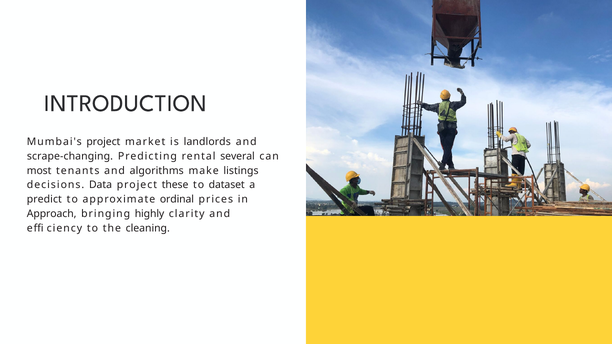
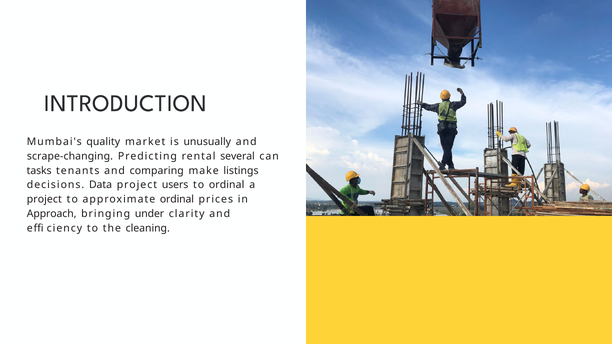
Mumbai's project: project -> quality (103, 142)
landlords: landlords -> unusually (207, 142)
most: most -> tasks (39, 171)
algorithms: algorithms -> comparing (157, 171)
these: these -> users (175, 185)
to dataset: dataset -> ordinal (227, 185)
predict: predict -> project (44, 200)
highly: highly -> under (150, 214)
